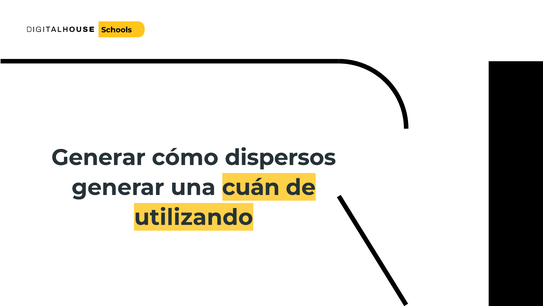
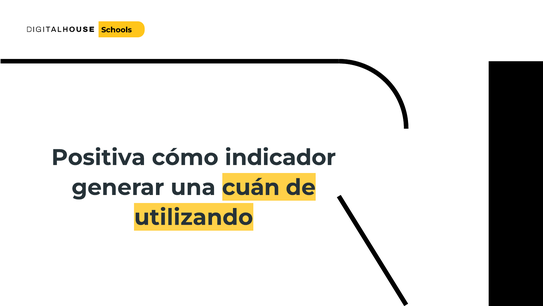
Generar: Generar -> Positiva (98, 157)
dispersos: dispersos -> indicador (280, 157)
